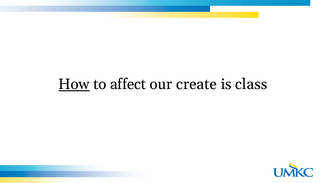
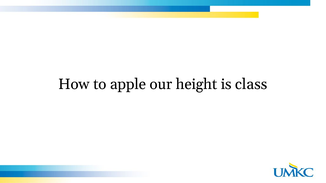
How underline: present -> none (74, 84)
affect: affect -> apple (128, 84)
create: create -> height (197, 84)
